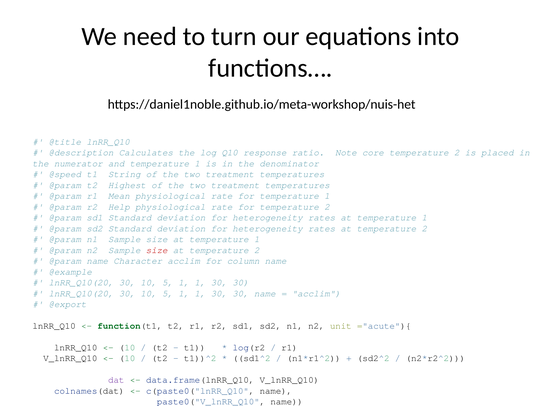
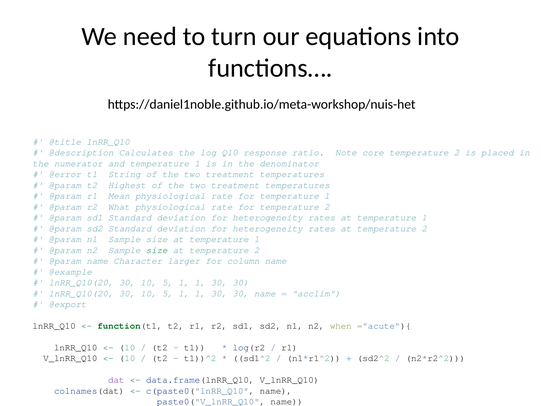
@speed: @speed -> @error (65, 174)
Help: Help -> What (119, 207)
size colour: red -> green (157, 250)
Character acclim: acclim -> larger (184, 261)
unit: unit -> when (341, 326)
